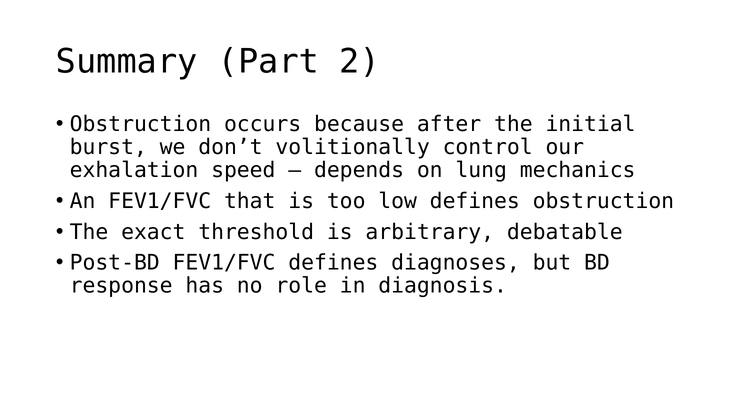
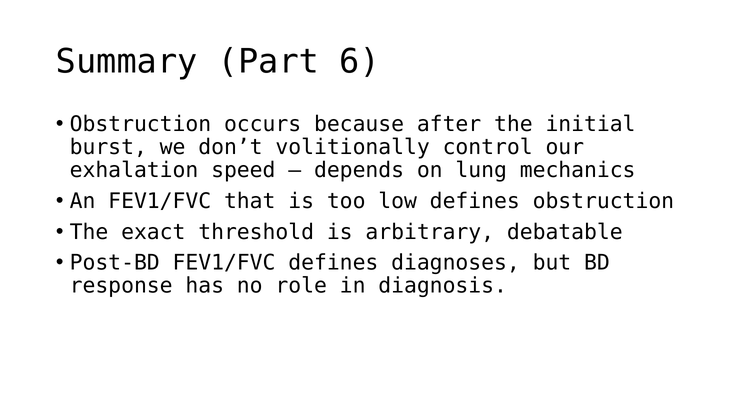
2: 2 -> 6 (360, 62)
